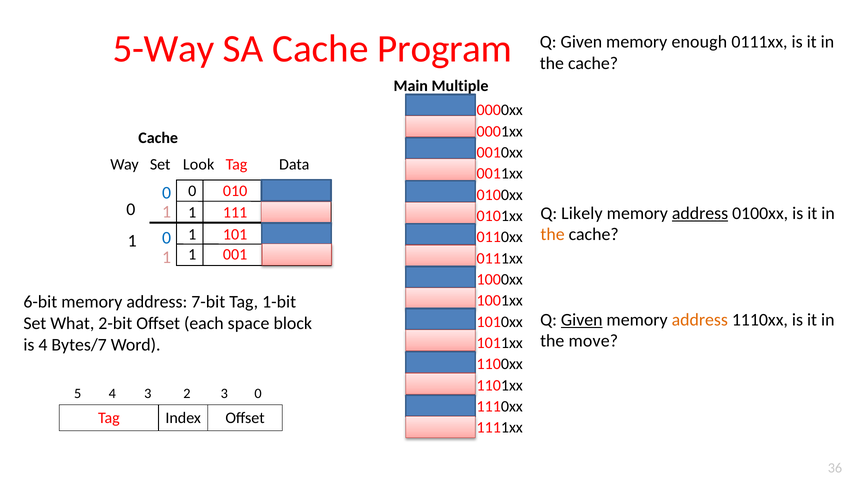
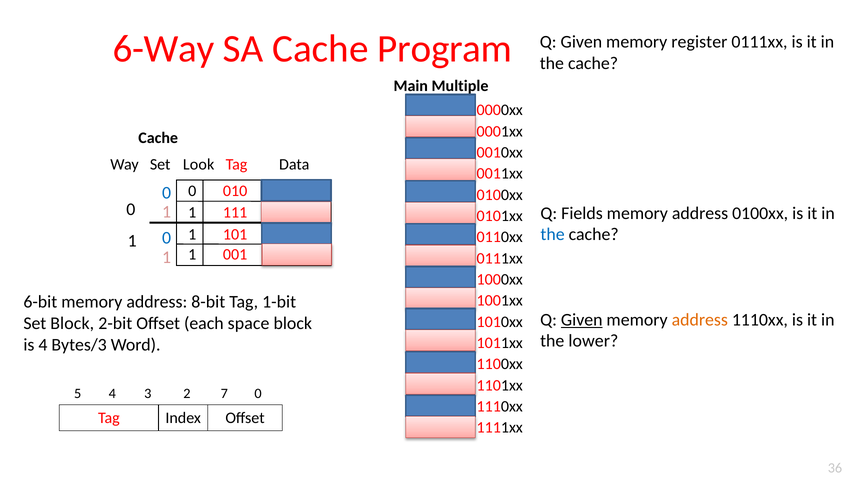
5-Way: 5-Way -> 6-Way (164, 49)
enough: enough -> register (699, 42)
Likely: Likely -> Fields (582, 213)
address underline: present -> none (700, 213)
the colour: orange -> blue (553, 234)
7-bit: 7-bit -> 8-bit (208, 302)
Set What: What -> Block (72, 323)
move: move -> lower (593, 341)
Bytes/7: Bytes/7 -> Bytes/3 (79, 345)
2 3: 3 -> 7 (224, 393)
